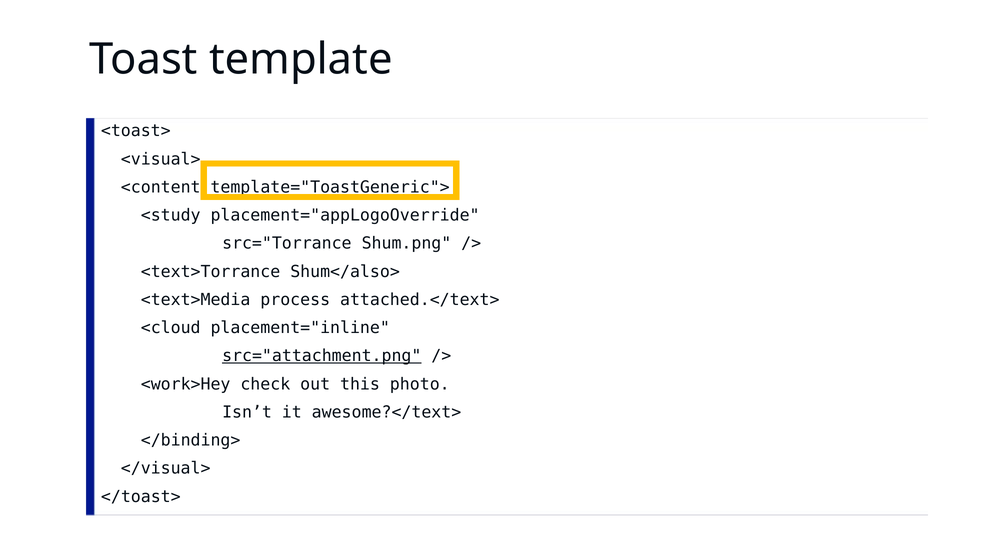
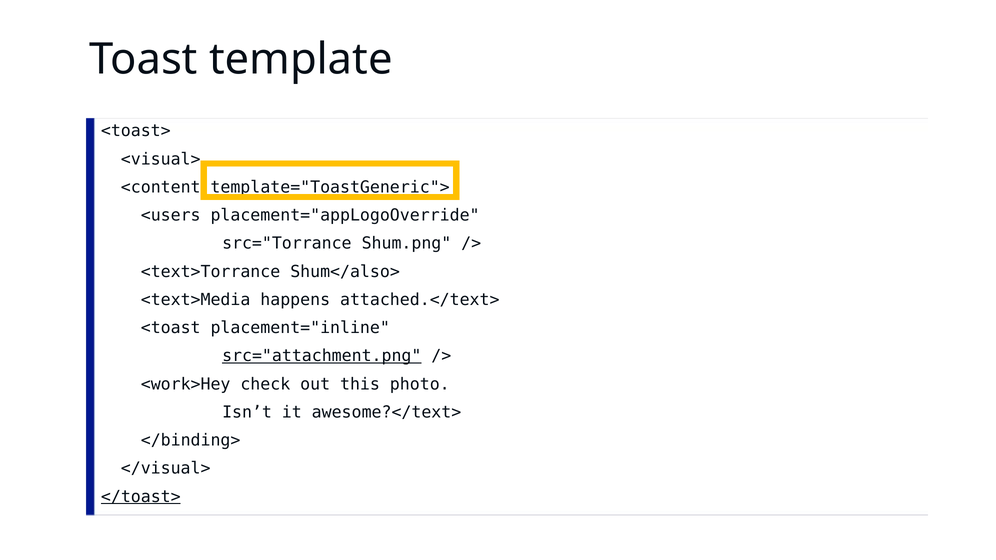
<study: <study -> <users (171, 215)
process: process -> happens (295, 300)
<cloud: <cloud -> <toast (171, 328)
</toast> underline: none -> present (141, 497)
